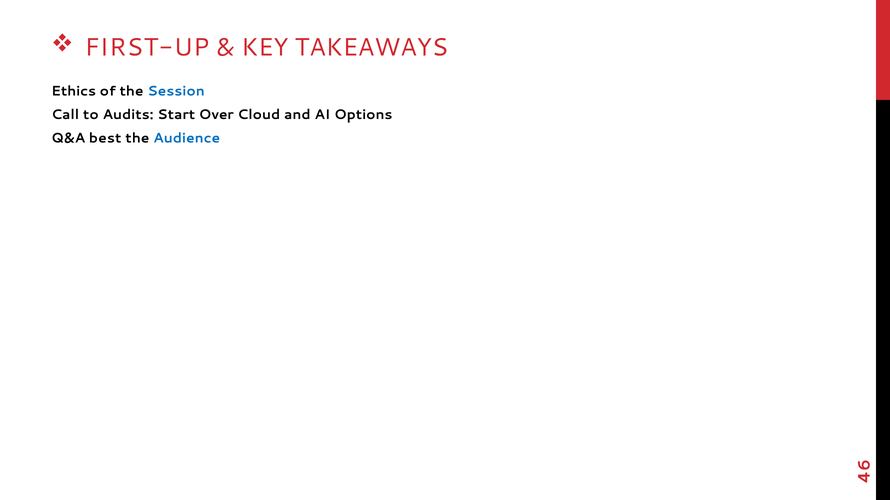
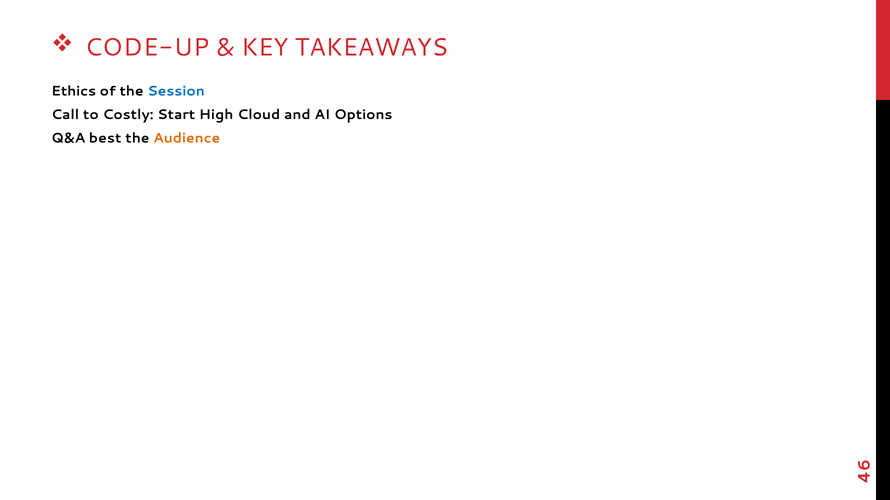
FIRST-UP: FIRST-UP -> CODE-UP (147, 48)
Audits: Audits -> Costly (128, 115)
Over: Over -> High (216, 115)
Audience colour: blue -> orange (187, 138)
